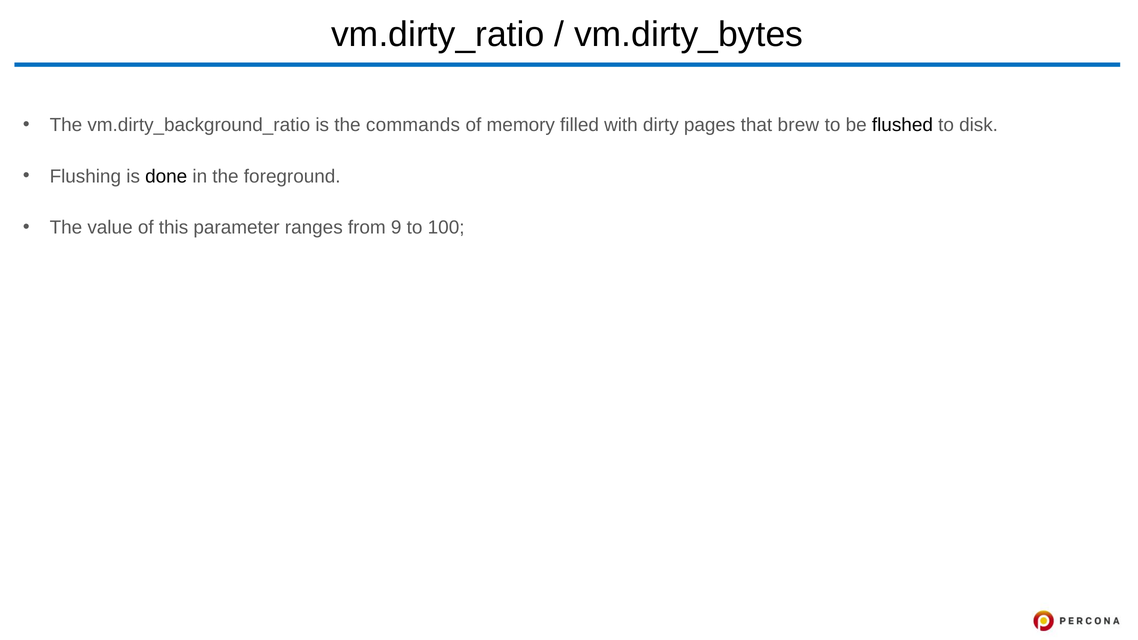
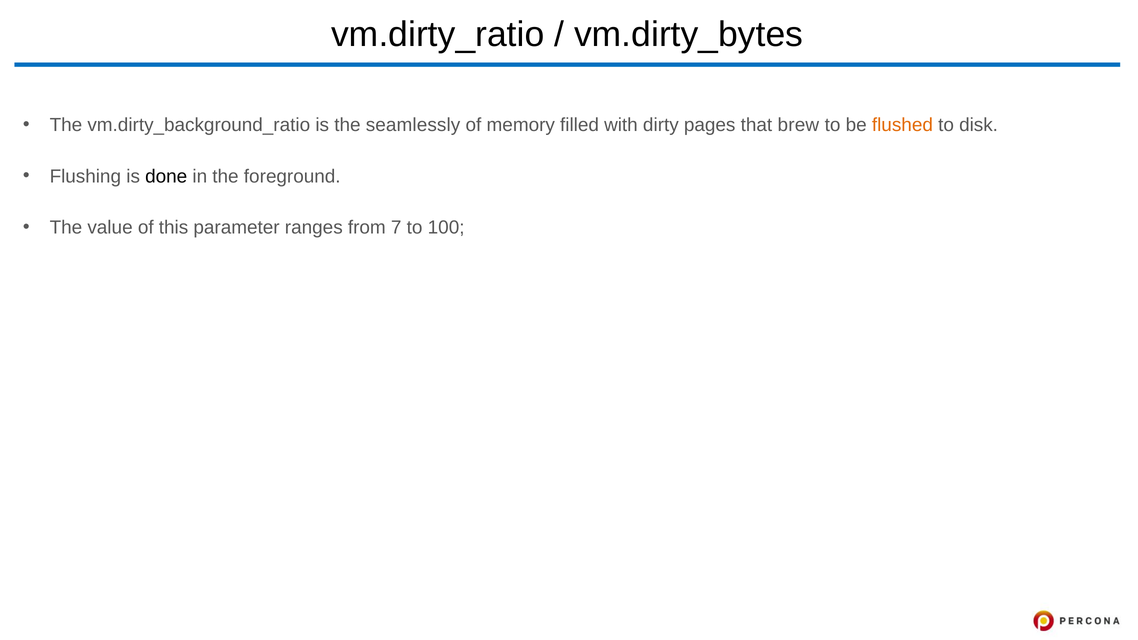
commands: commands -> seamlessly (413, 125)
flushed colour: black -> orange (902, 125)
9: 9 -> 7 (396, 228)
